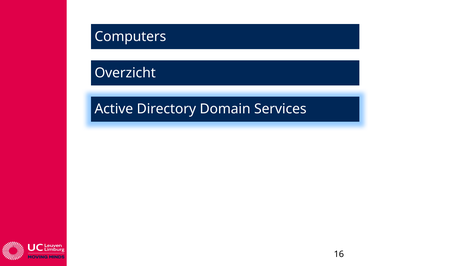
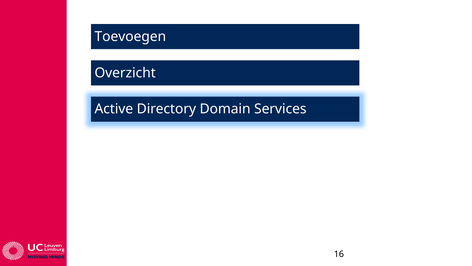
Computers: Computers -> Toevoegen (130, 36)
